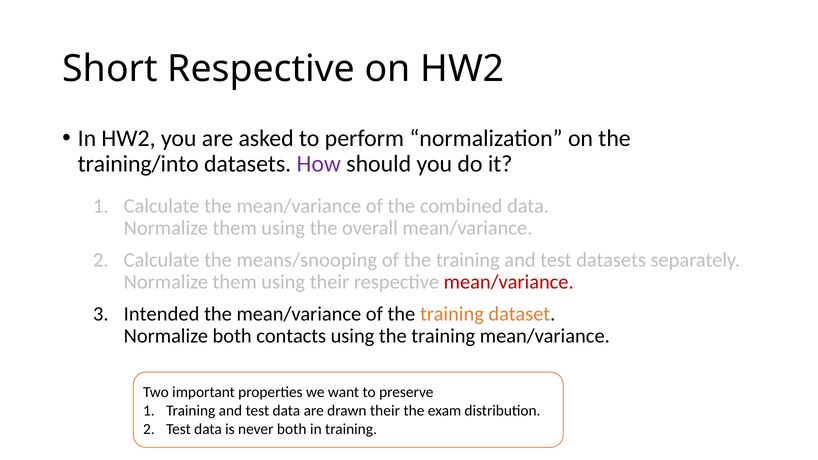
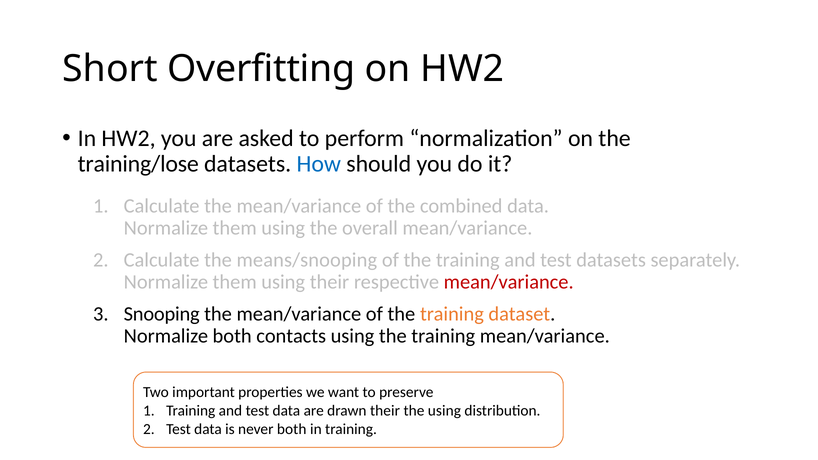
Short Respective: Respective -> Overfitting (261, 69)
training/into: training/into -> training/lose (138, 164)
How colour: purple -> blue (319, 164)
Intended: Intended -> Snooping (162, 314)
the exam: exam -> using (444, 411)
